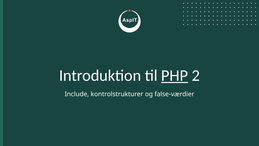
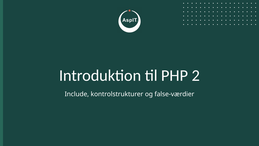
PHP underline: present -> none (175, 75)
